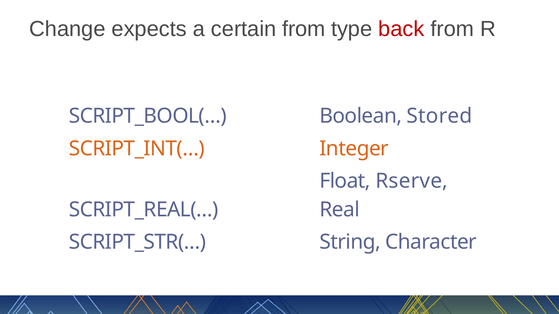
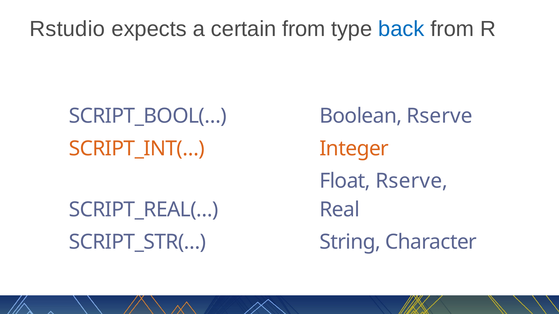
Change: Change -> Rstudio (67, 29)
back colour: red -> blue (401, 29)
Boolean Stored: Stored -> Rserve (440, 116)
